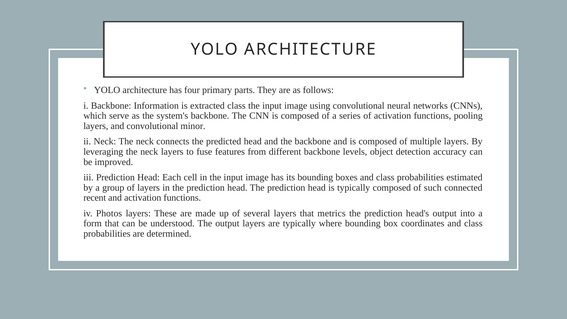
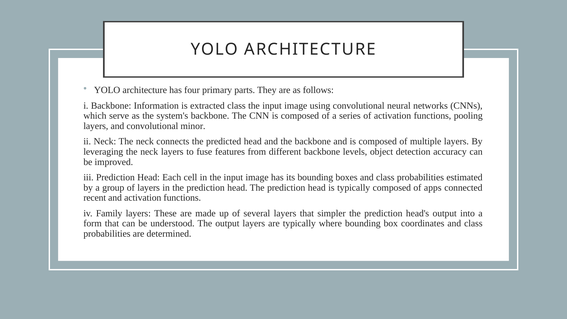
such: such -> apps (433, 188)
Photos: Photos -> Family (109, 213)
metrics: metrics -> simpler (332, 213)
